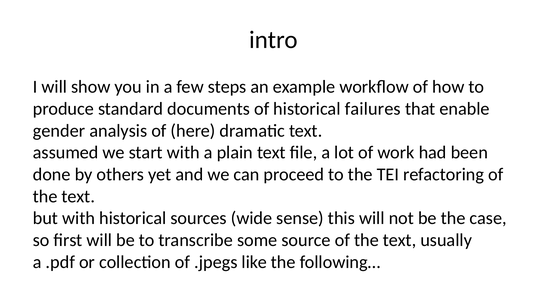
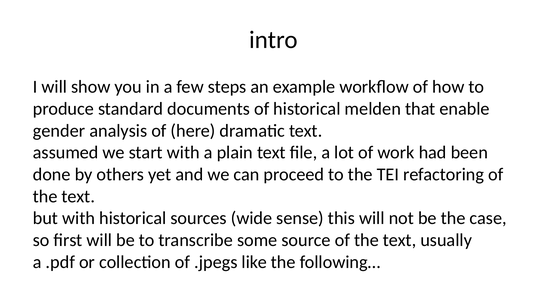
failures: failures -> melden (373, 109)
